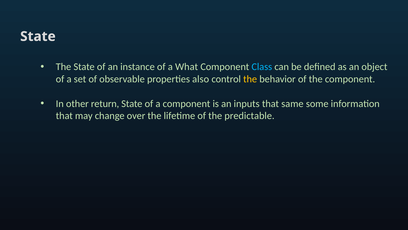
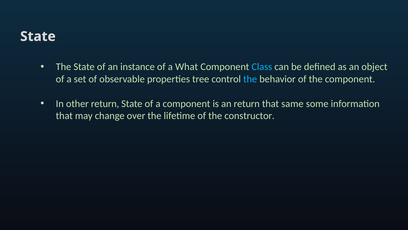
also: also -> tree (201, 79)
the colour: yellow -> light blue (250, 79)
an inputs: inputs -> return (247, 103)
predictable: predictable -> constructor (250, 116)
